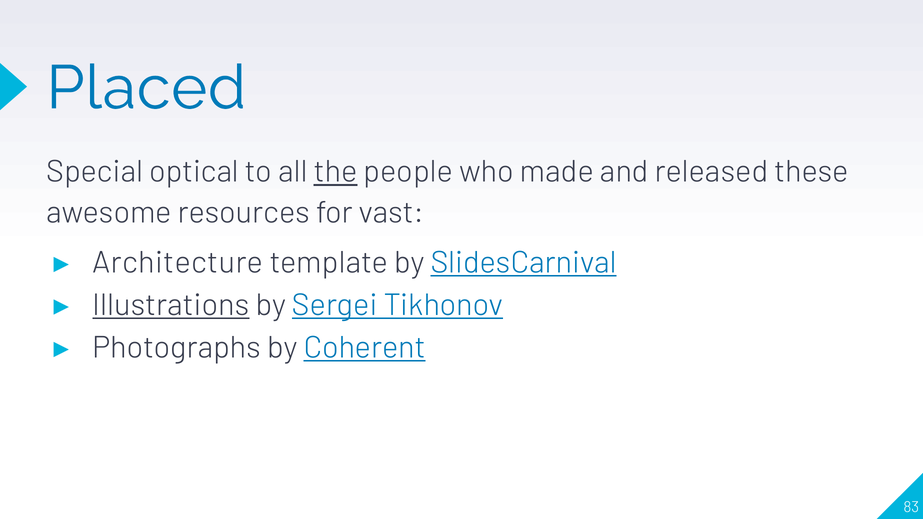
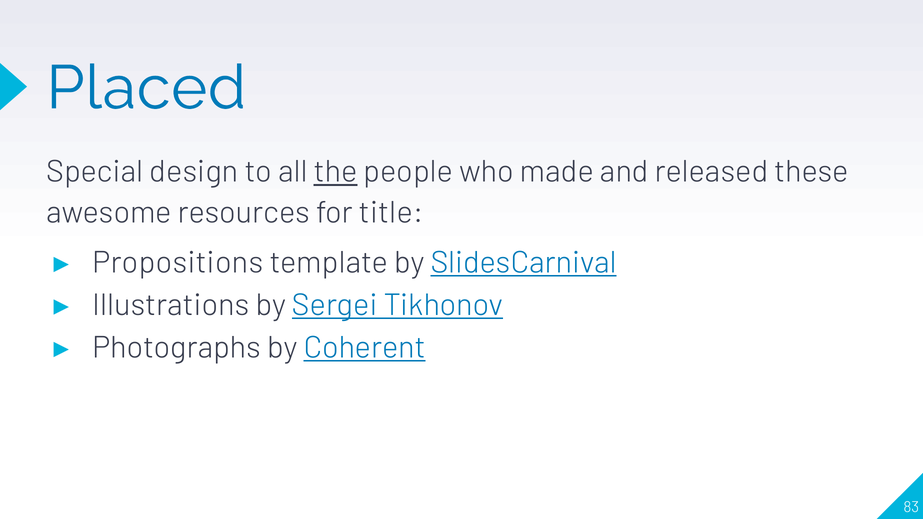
optical: optical -> design (194, 172)
vast: vast -> title (391, 212)
Architecture: Architecture -> Propositions (178, 263)
Illustrations underline: present -> none (171, 305)
